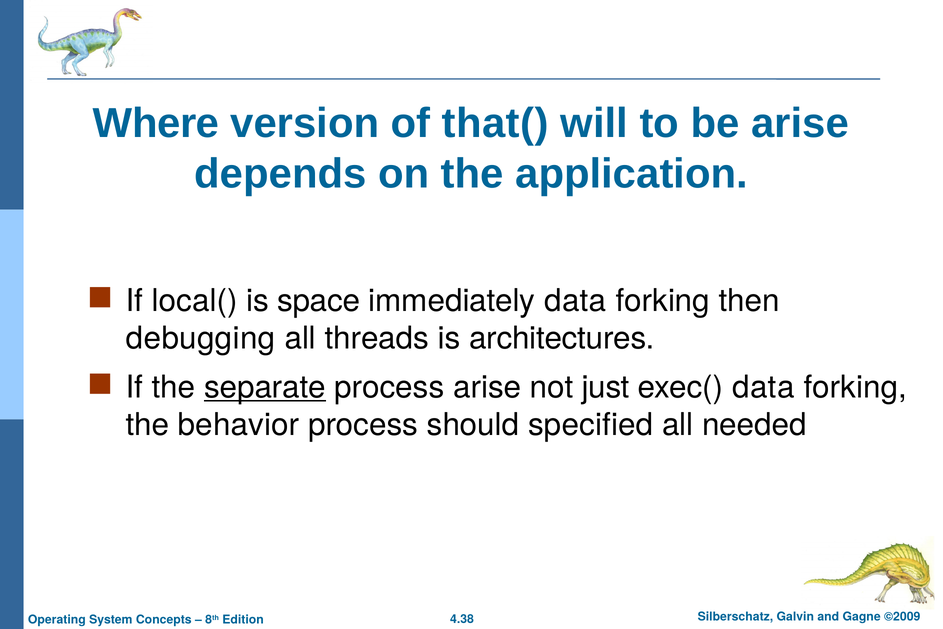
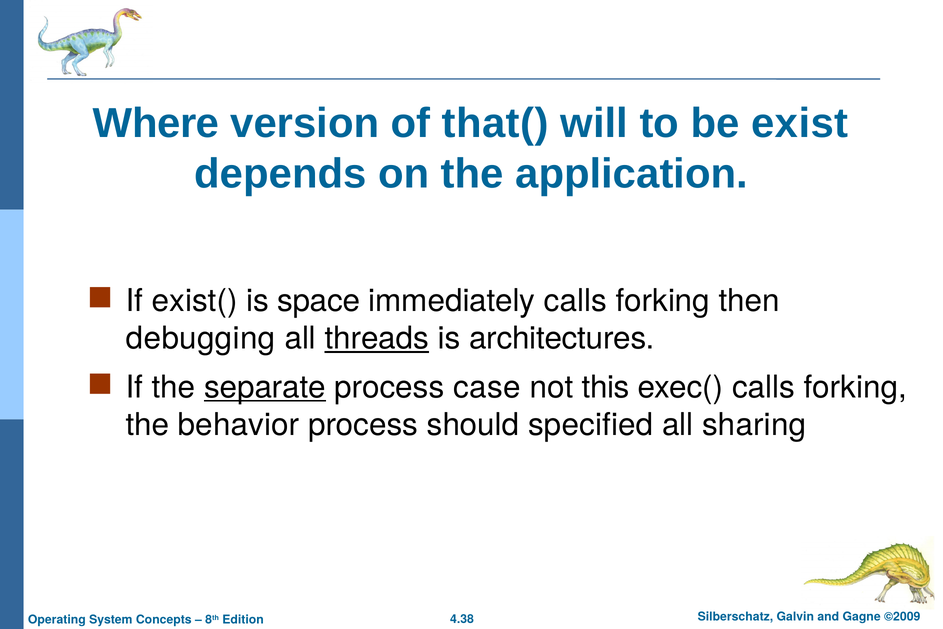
be arise: arise -> exist (800, 123)
local(: local( -> exist( (195, 301)
immediately data: data -> calls (575, 301)
threads underline: none -> present (377, 338)
process arise: arise -> case (487, 387)
just: just -> this (606, 387)
exec( data: data -> calls (764, 387)
needed: needed -> sharing (754, 425)
